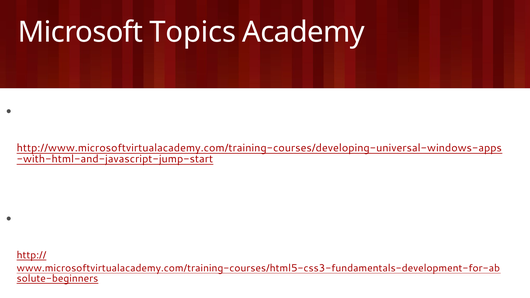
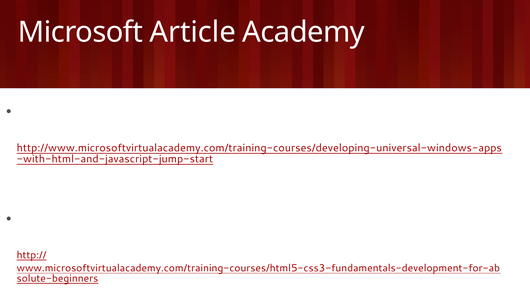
Topics: Topics -> Article (193, 32)
